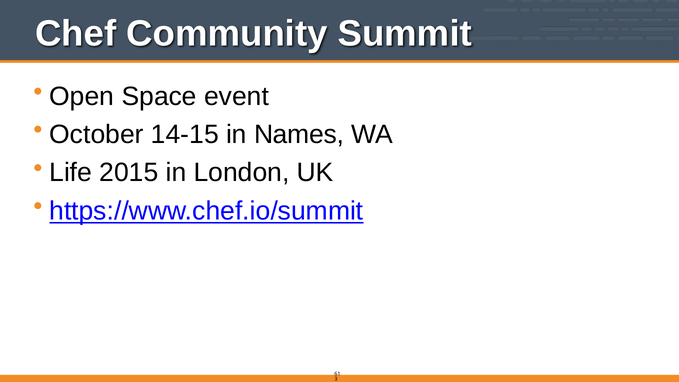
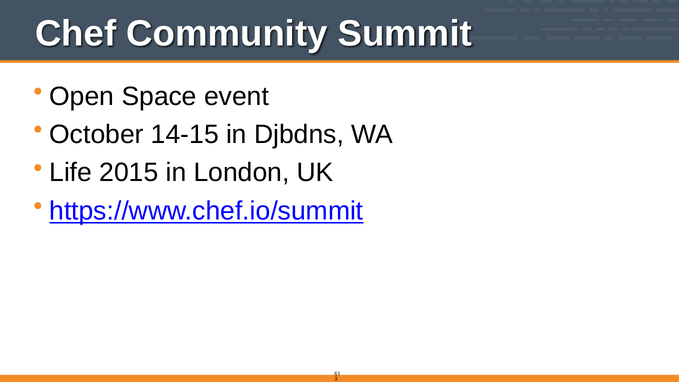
Names: Names -> Djbdns (299, 135)
